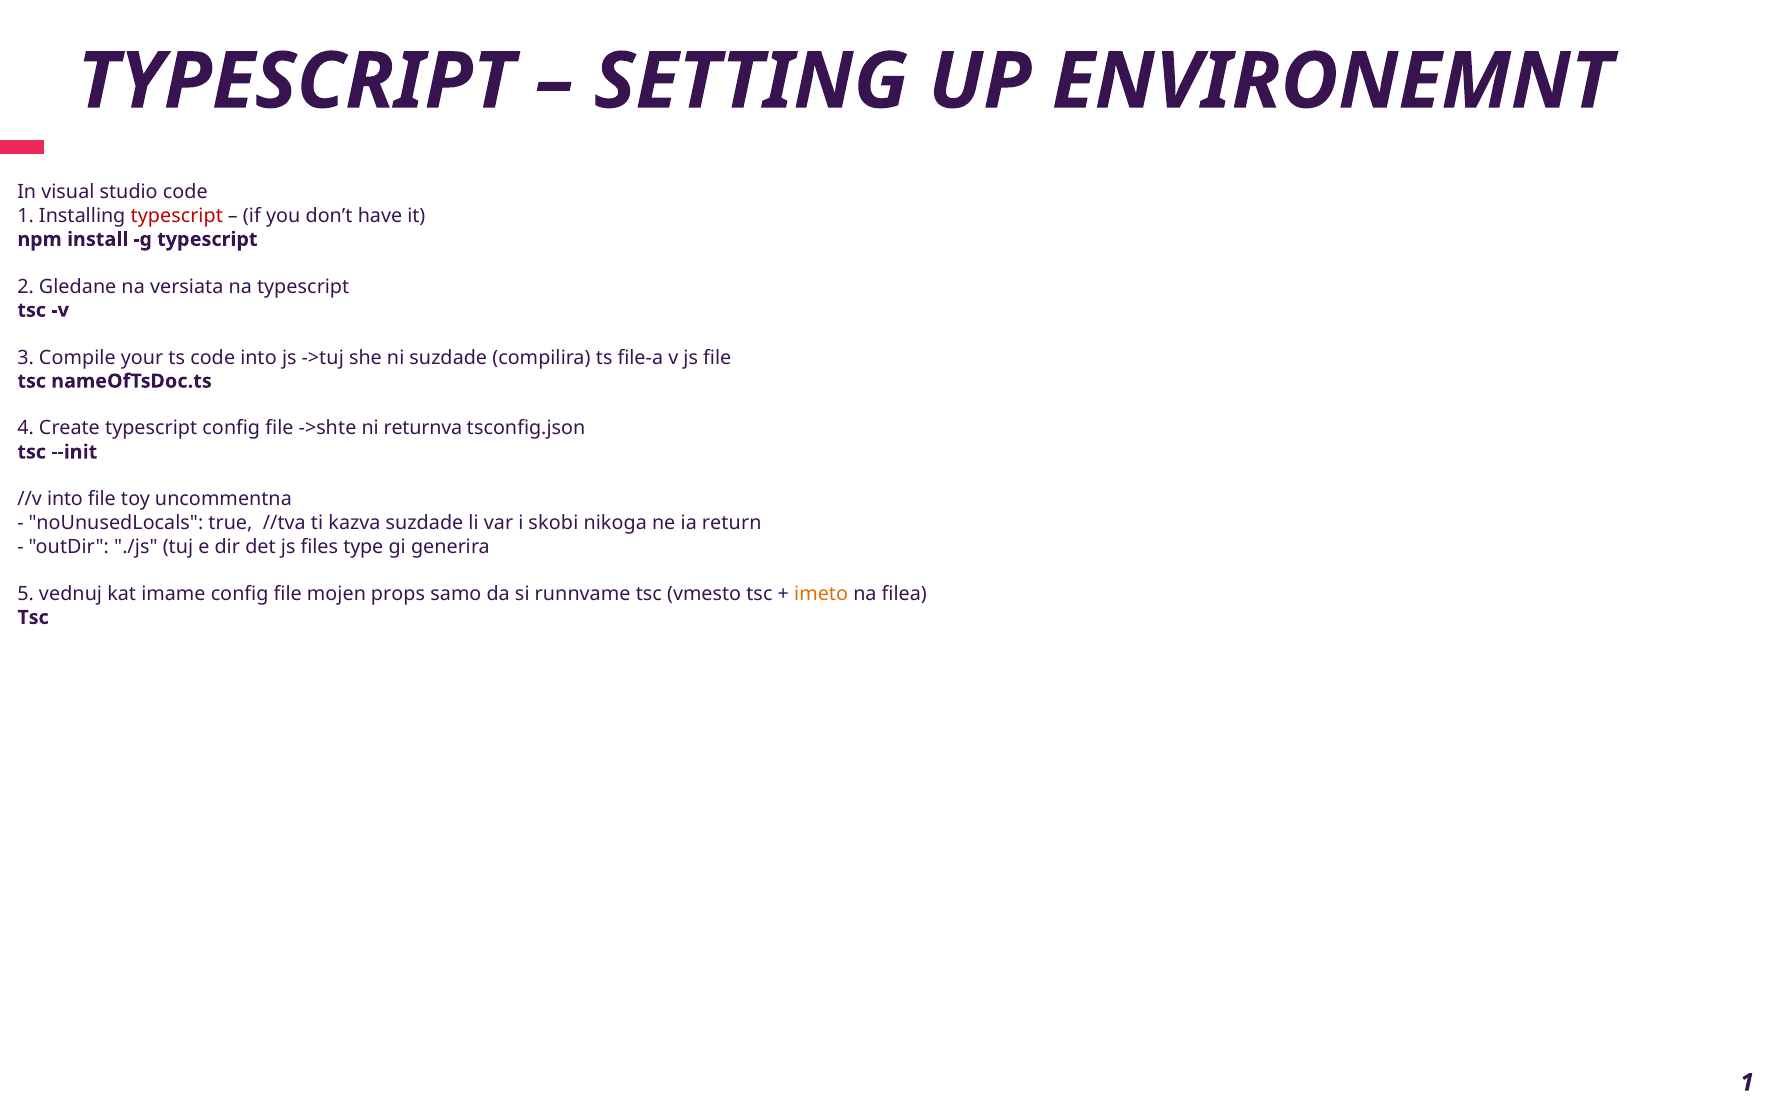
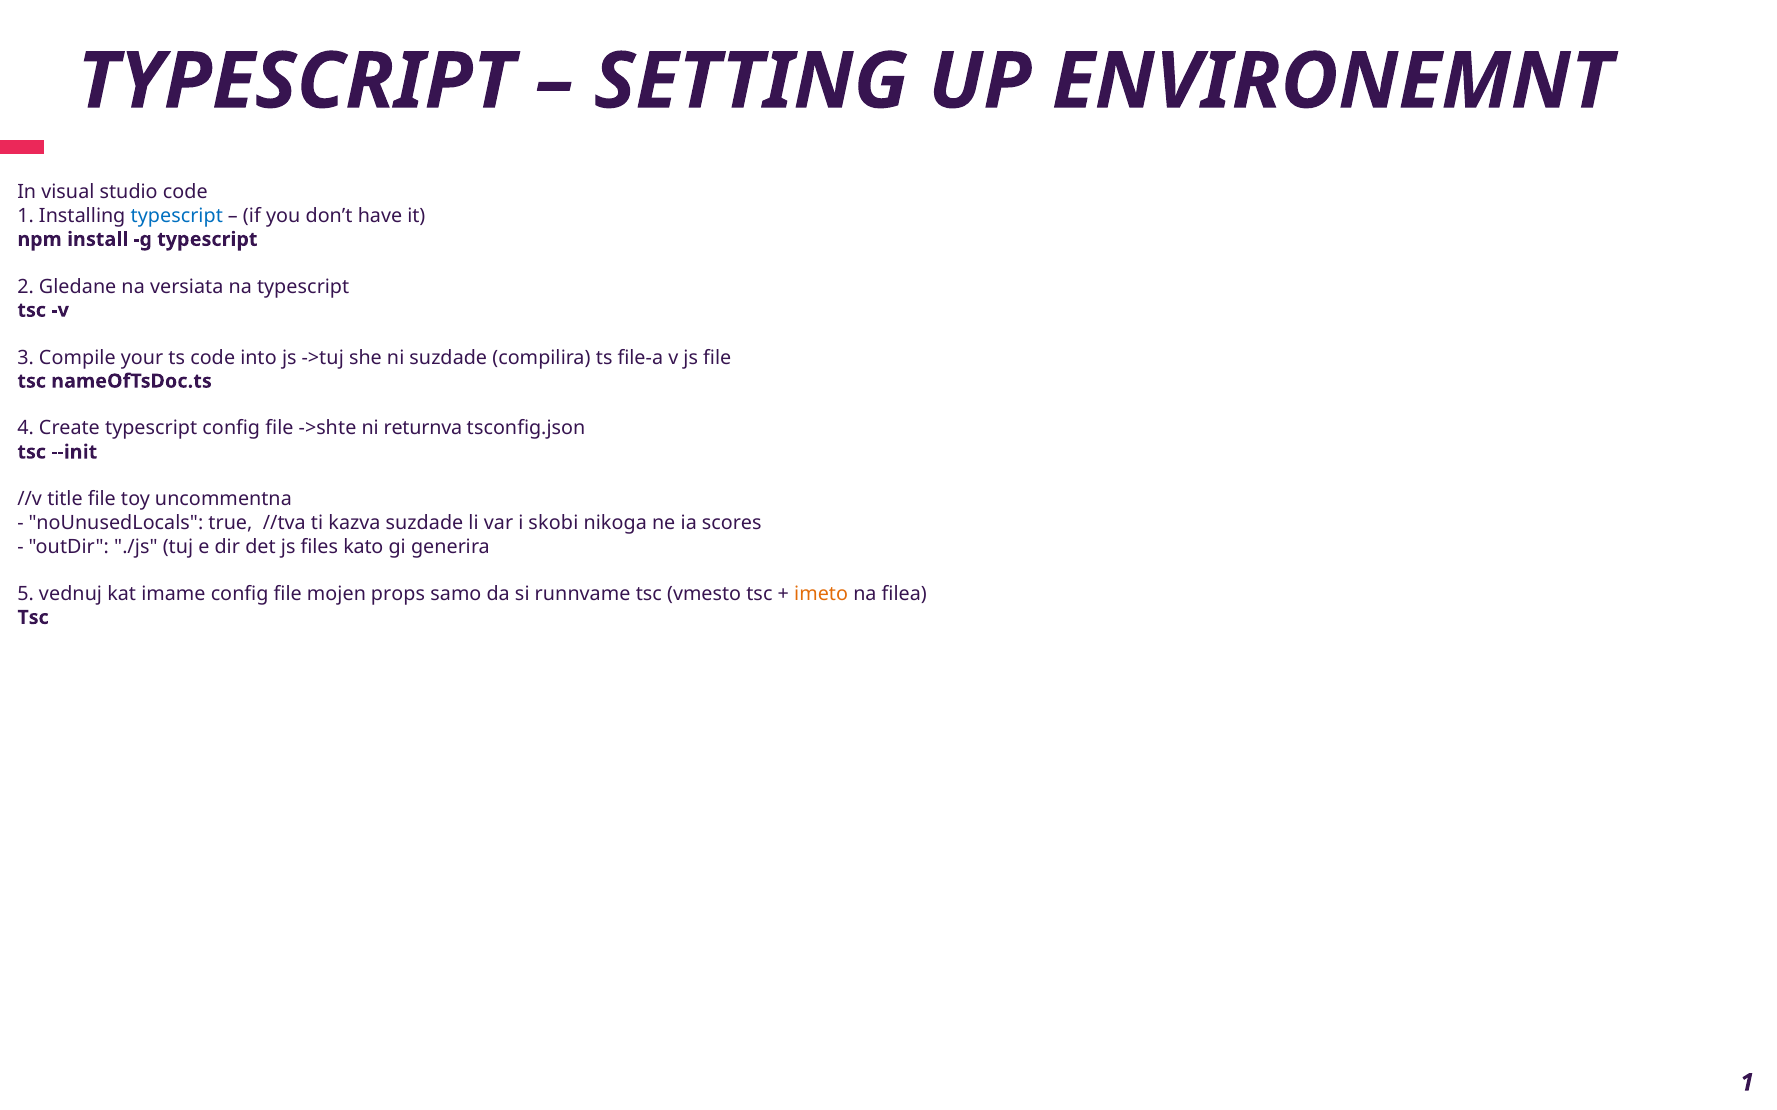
typescript colour: red -> blue (177, 216)
//v into: into -> title (65, 500)
return: return -> scores (732, 523)
type: type -> kato (363, 547)
